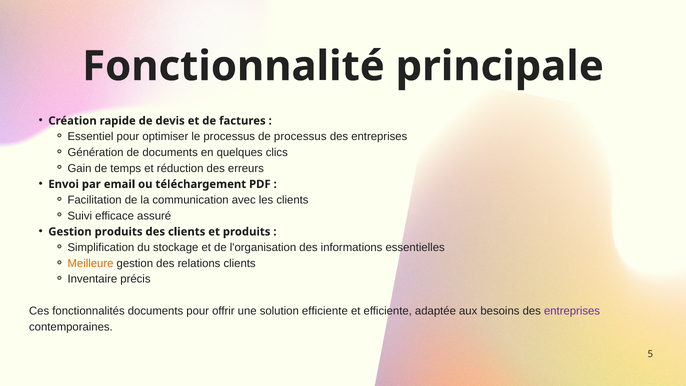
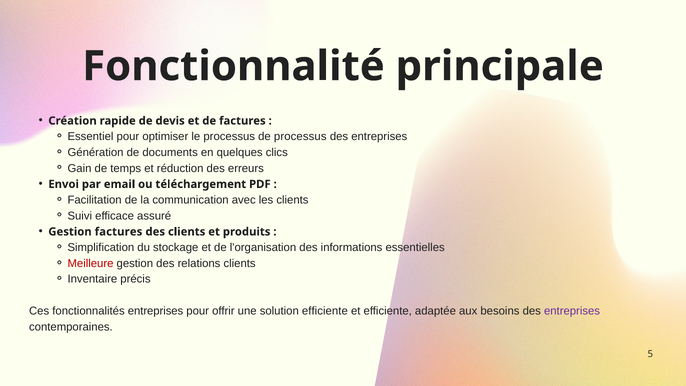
Gestion produits: produits -> factures (119, 232)
Meilleure colour: orange -> red (91, 263)
fonctionnalités documents: documents -> entreprises (156, 311)
